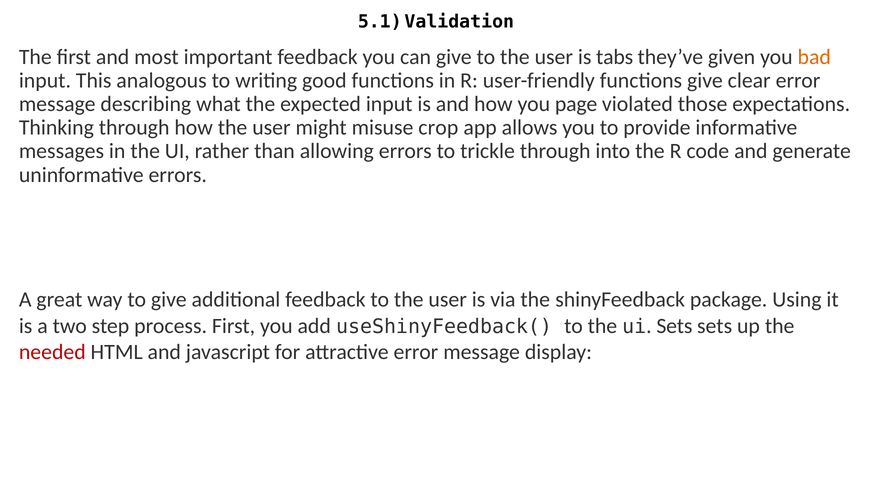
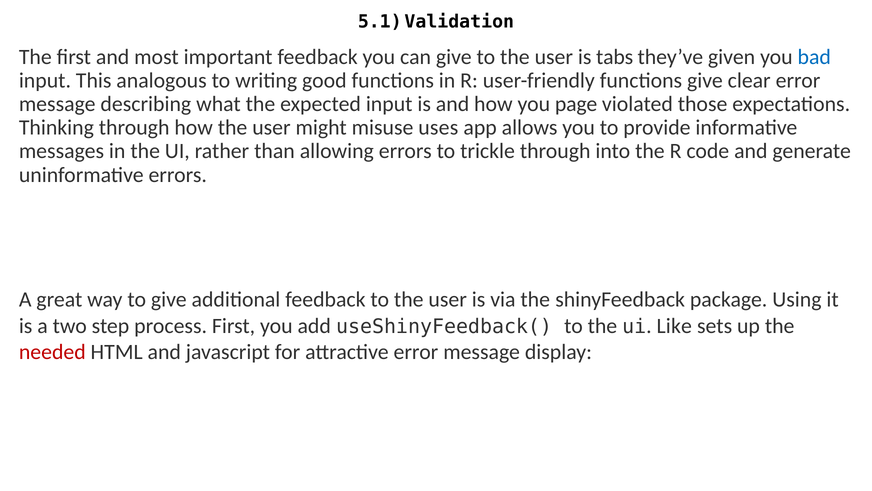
bad colour: orange -> blue (814, 57)
crop: crop -> uses (438, 128)
ui Sets: Sets -> Like (674, 326)
